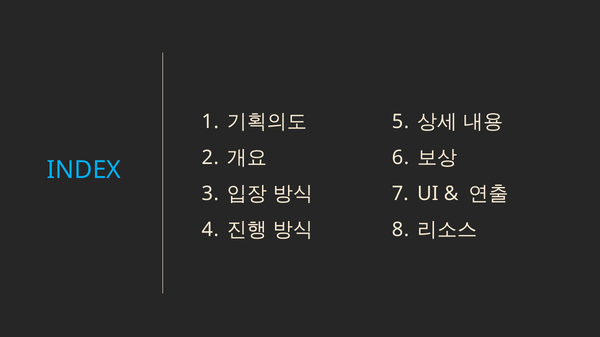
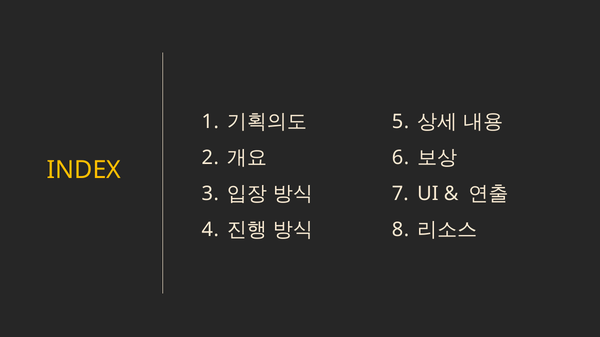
INDEX colour: light blue -> yellow (84, 170)
